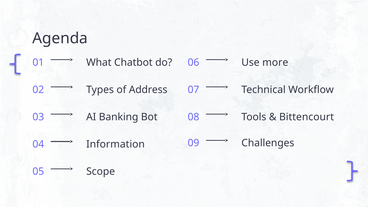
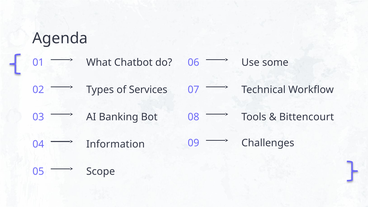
more: more -> some (275, 62)
Address: Address -> Services (148, 90)
